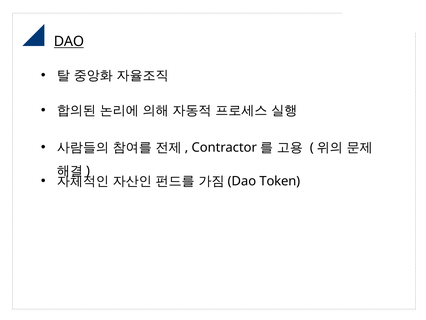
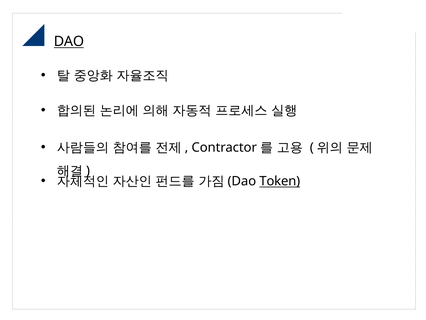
Token underline: none -> present (280, 181)
